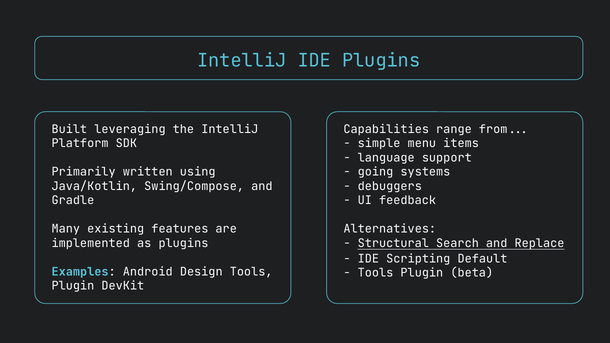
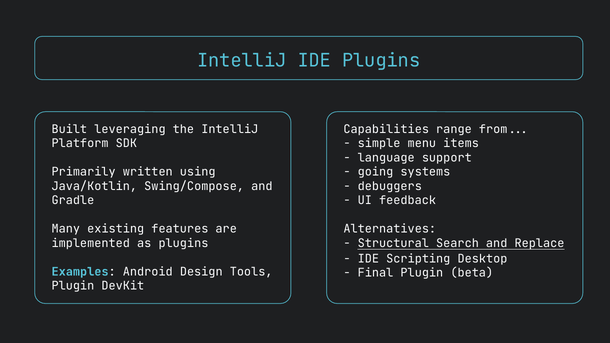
Default: Default -> Desktop (482, 259)
Tools: Tools -> Final (376, 273)
